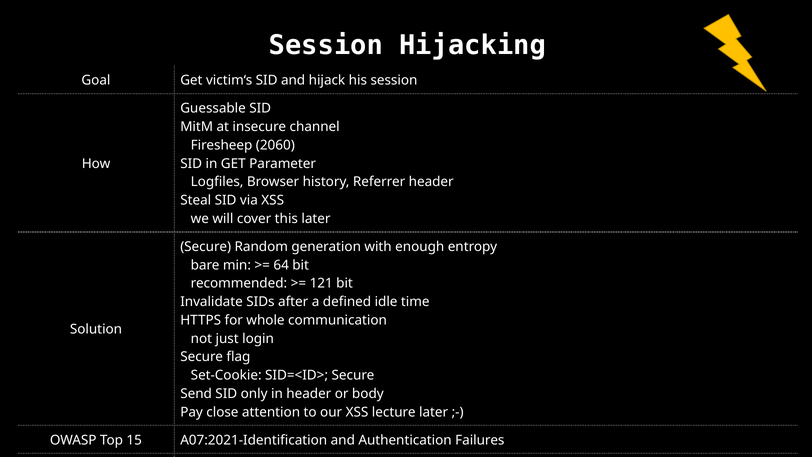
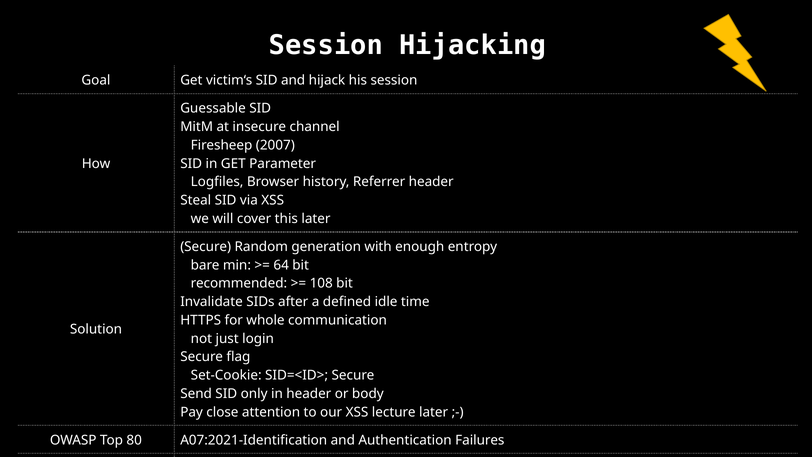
2060: 2060 -> 2007 (275, 145)
121: 121 -> 108 (321, 283)
15: 15 -> 80 (134, 440)
